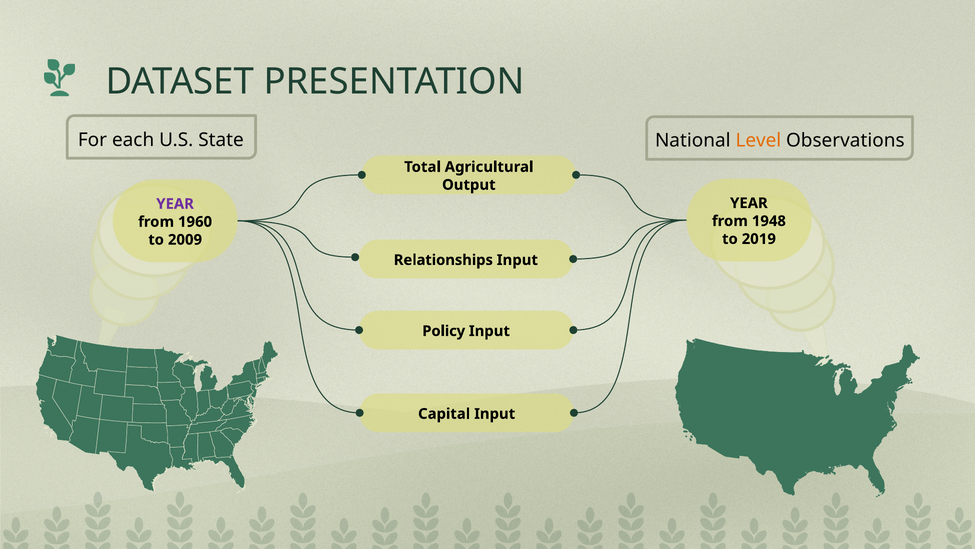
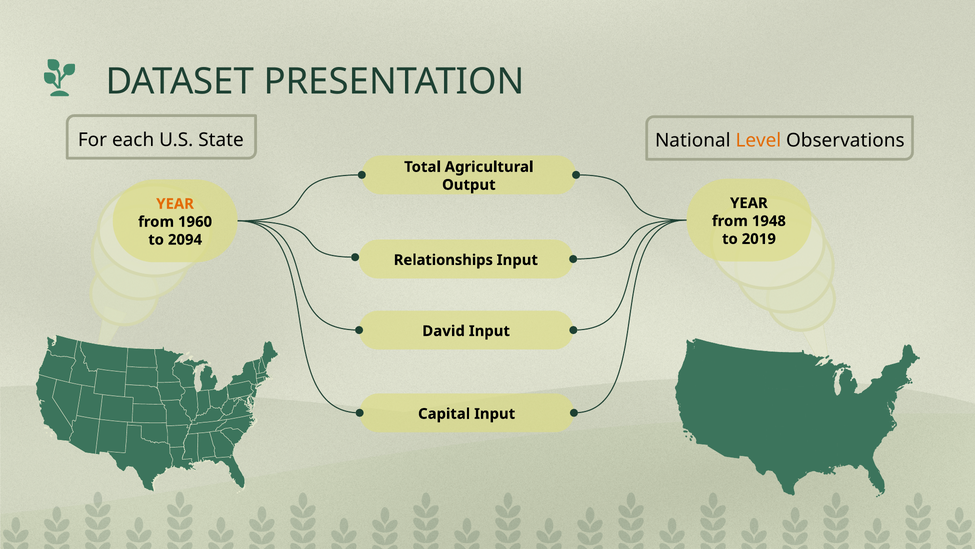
YEAR colour: purple -> orange (175, 204)
2009: 2009 -> 2094 (185, 240)
Policy: Policy -> David (444, 331)
